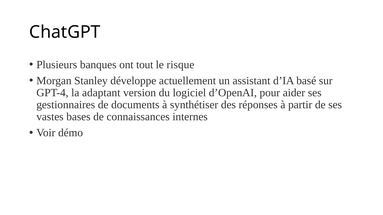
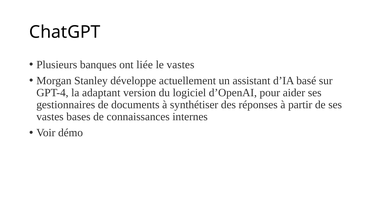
tout: tout -> liée (145, 65)
le risque: risque -> vastes (180, 65)
